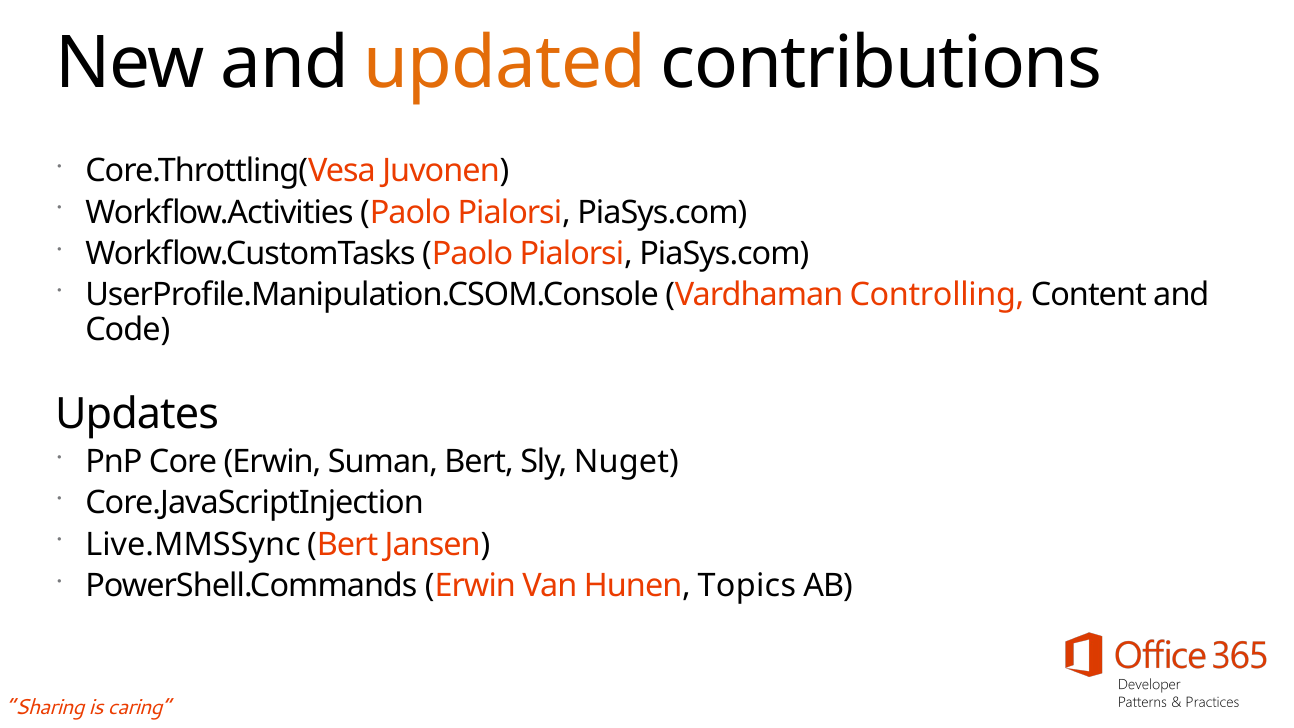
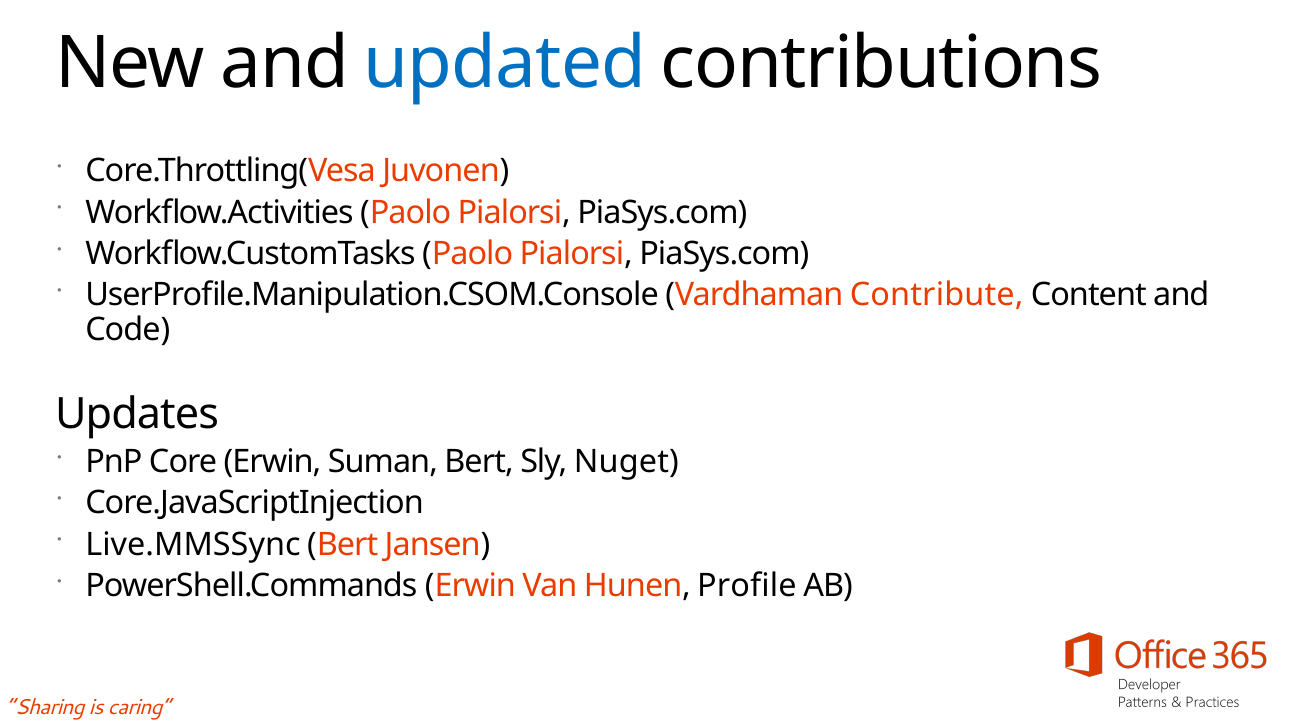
updated colour: orange -> blue (505, 63)
Controlling: Controlling -> Contribute (937, 295)
Topics: Topics -> Profile (747, 586)
